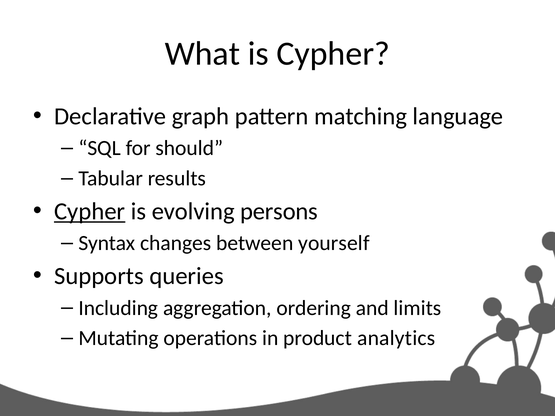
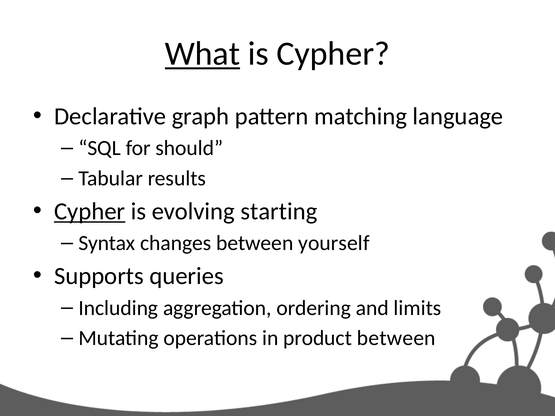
What underline: none -> present (202, 54)
persons: persons -> starting (279, 211)
product analytics: analytics -> between (396, 338)
